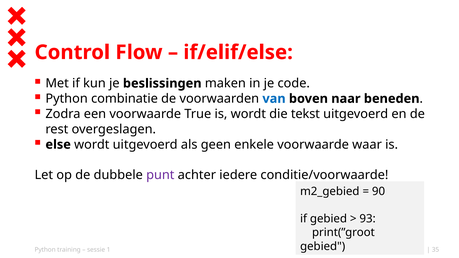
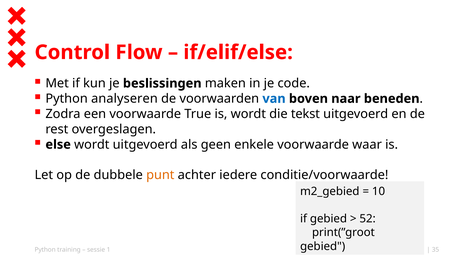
combinatie: combinatie -> analyseren (124, 99)
punt colour: purple -> orange (160, 175)
90: 90 -> 10 (379, 191)
93: 93 -> 52 (368, 219)
